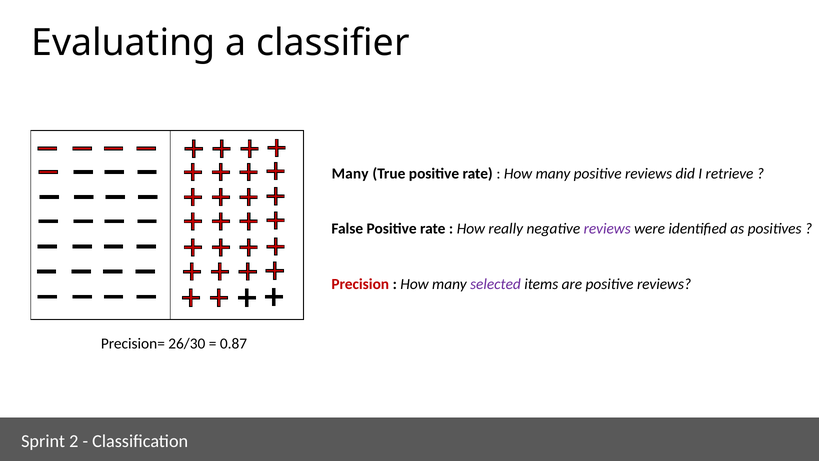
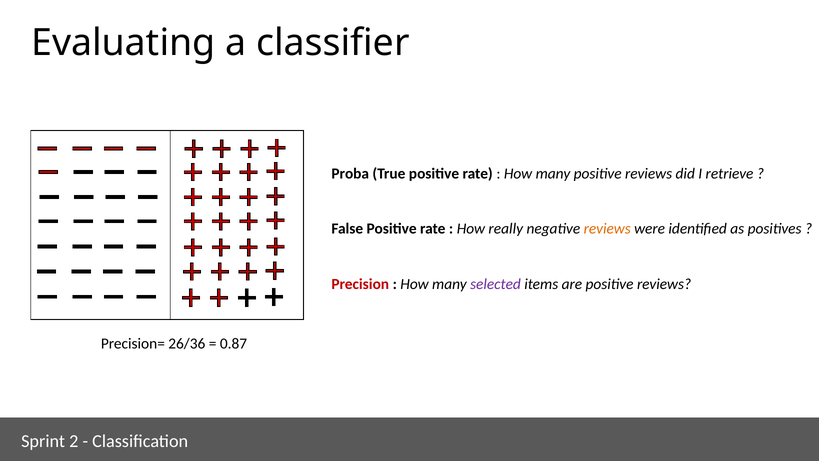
Many: Many -> Proba (350, 173)
reviews colour: purple -> orange (607, 229)
26/30: 26/30 -> 26/36 (187, 344)
